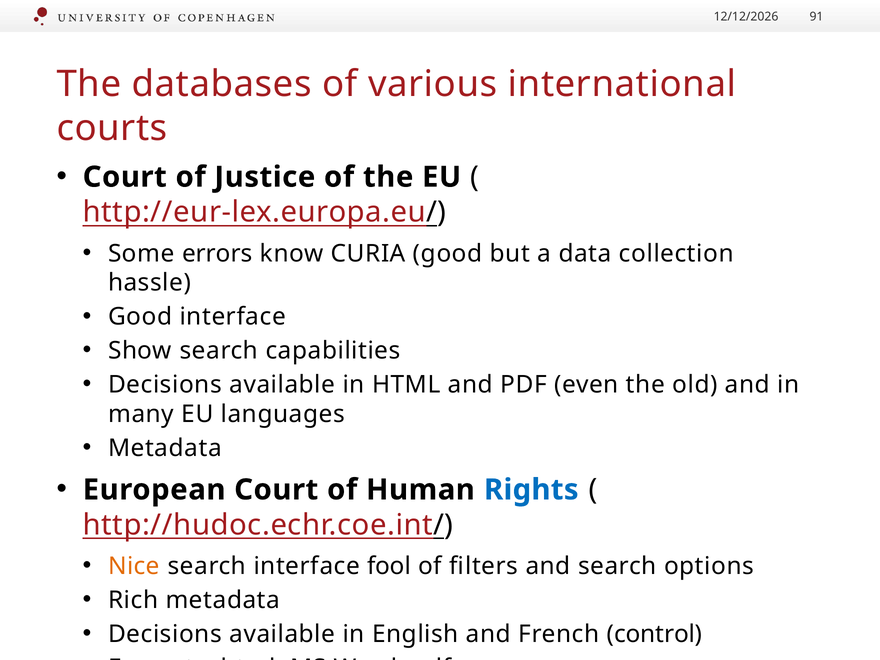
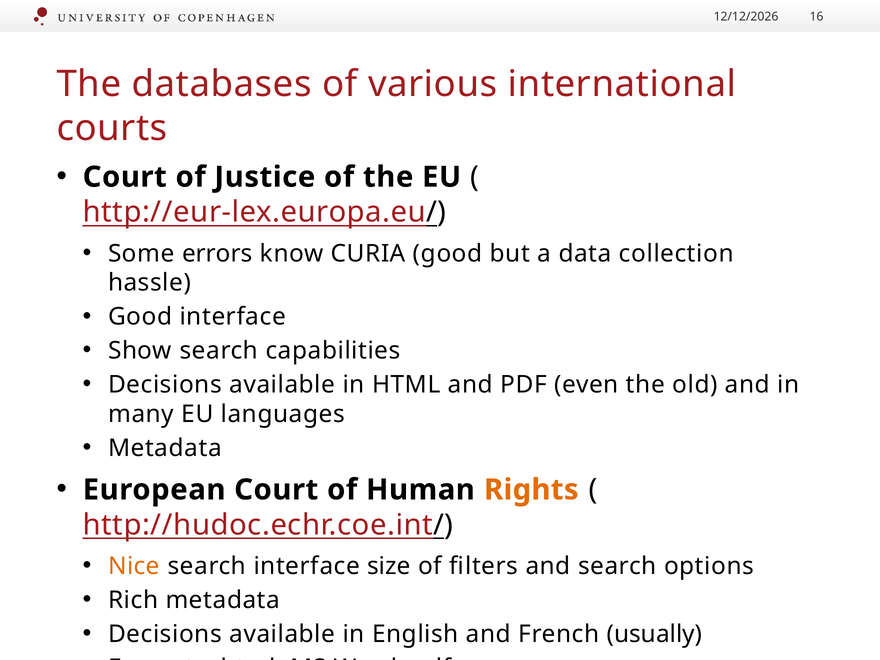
91: 91 -> 16 (817, 17)
Rights colour: blue -> orange (531, 490)
fool: fool -> size (389, 566)
control: control -> usually (655, 634)
